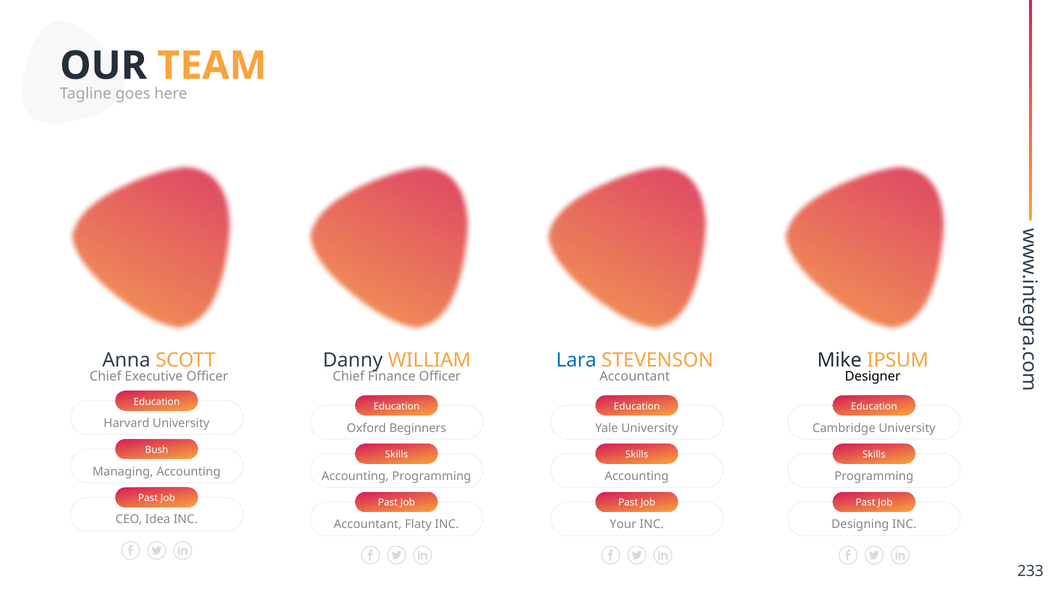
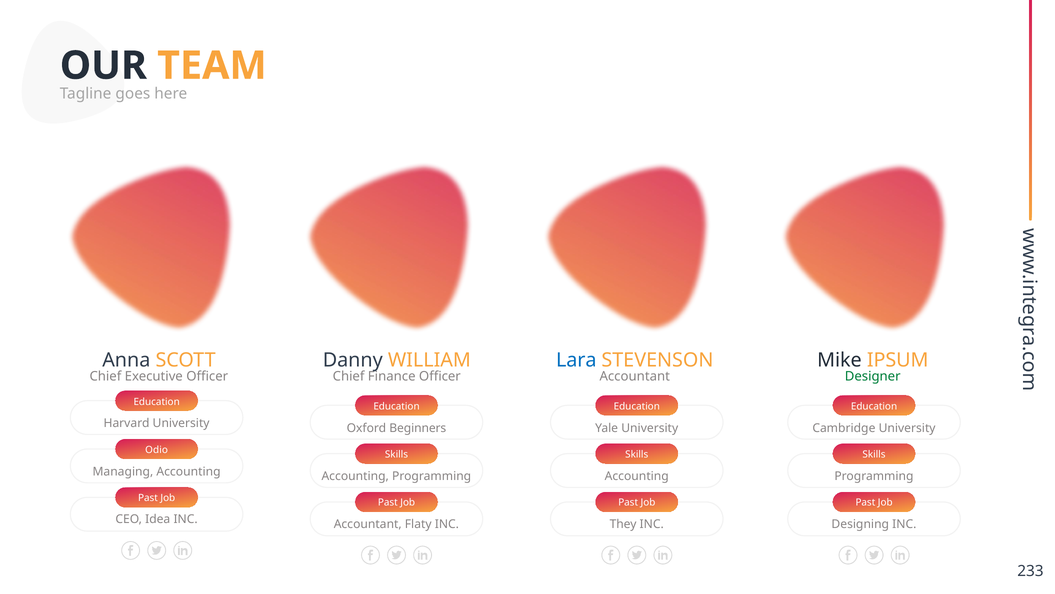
Designer colour: black -> green (873, 376)
Bush: Bush -> Odio (157, 449)
Your: Your -> They (623, 524)
